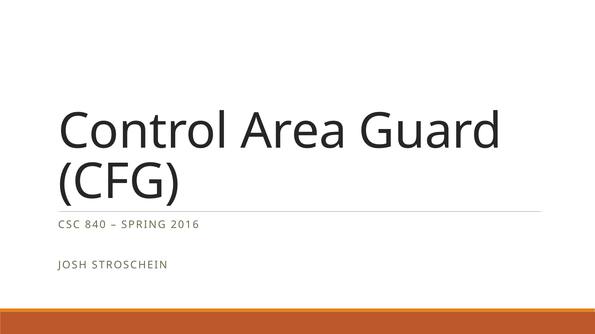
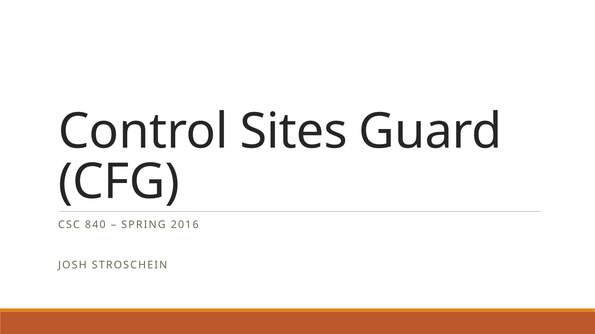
Area: Area -> Sites (294, 132)
